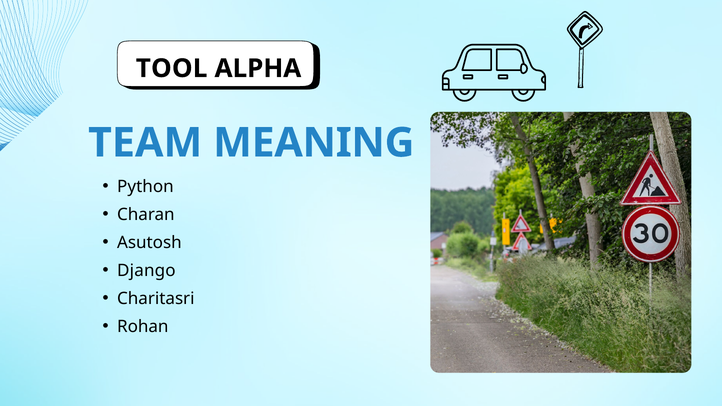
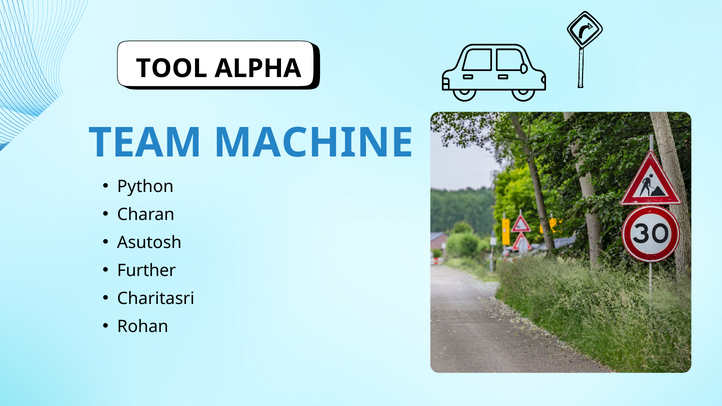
MEANING: MEANING -> MACHINE (313, 143)
Django: Django -> Further (147, 271)
